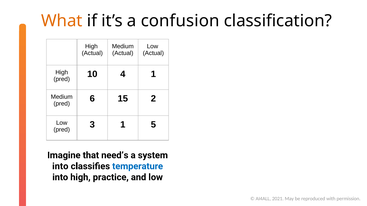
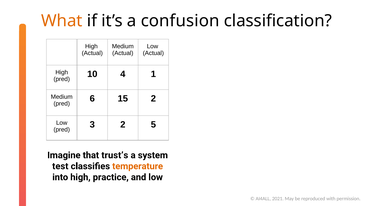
3 1: 1 -> 2 (123, 125)
need’s: need’s -> trust’s (115, 156)
into: into -> test (60, 167)
temperature colour: blue -> orange (138, 167)
